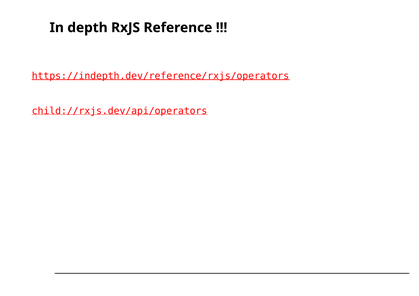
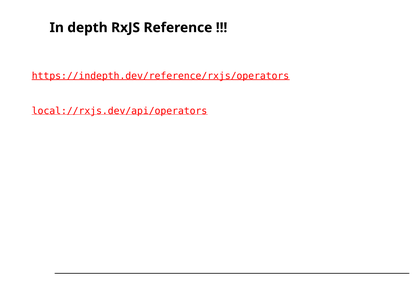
child://rxjs.dev/api/operators: child://rxjs.dev/api/operators -> local://rxjs.dev/api/operators (120, 111)
